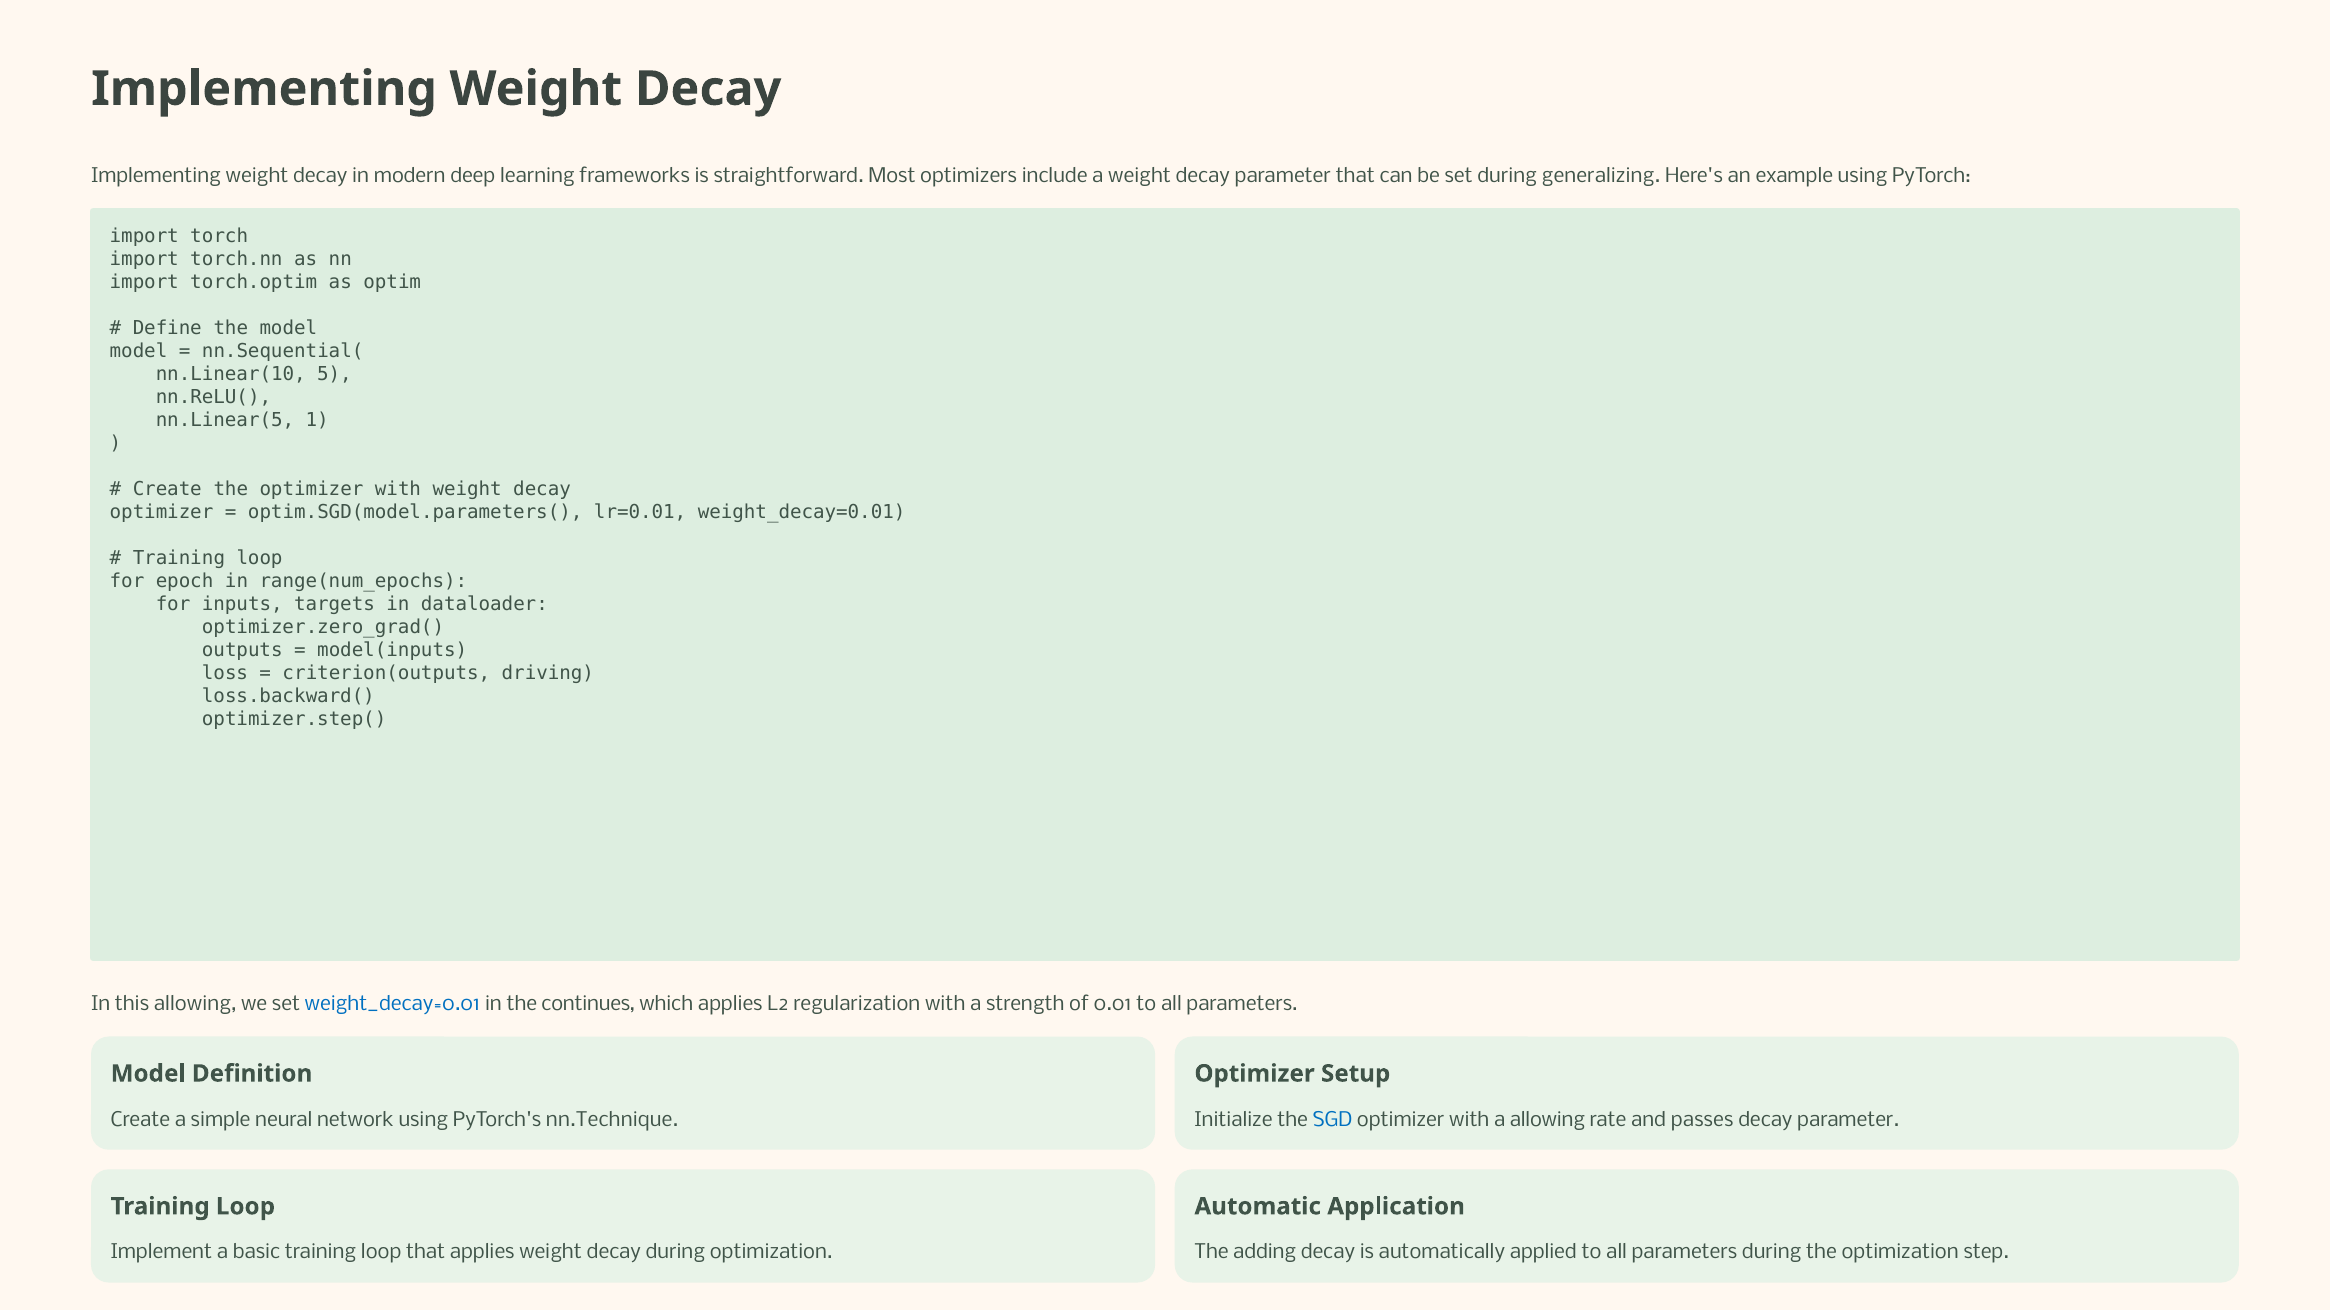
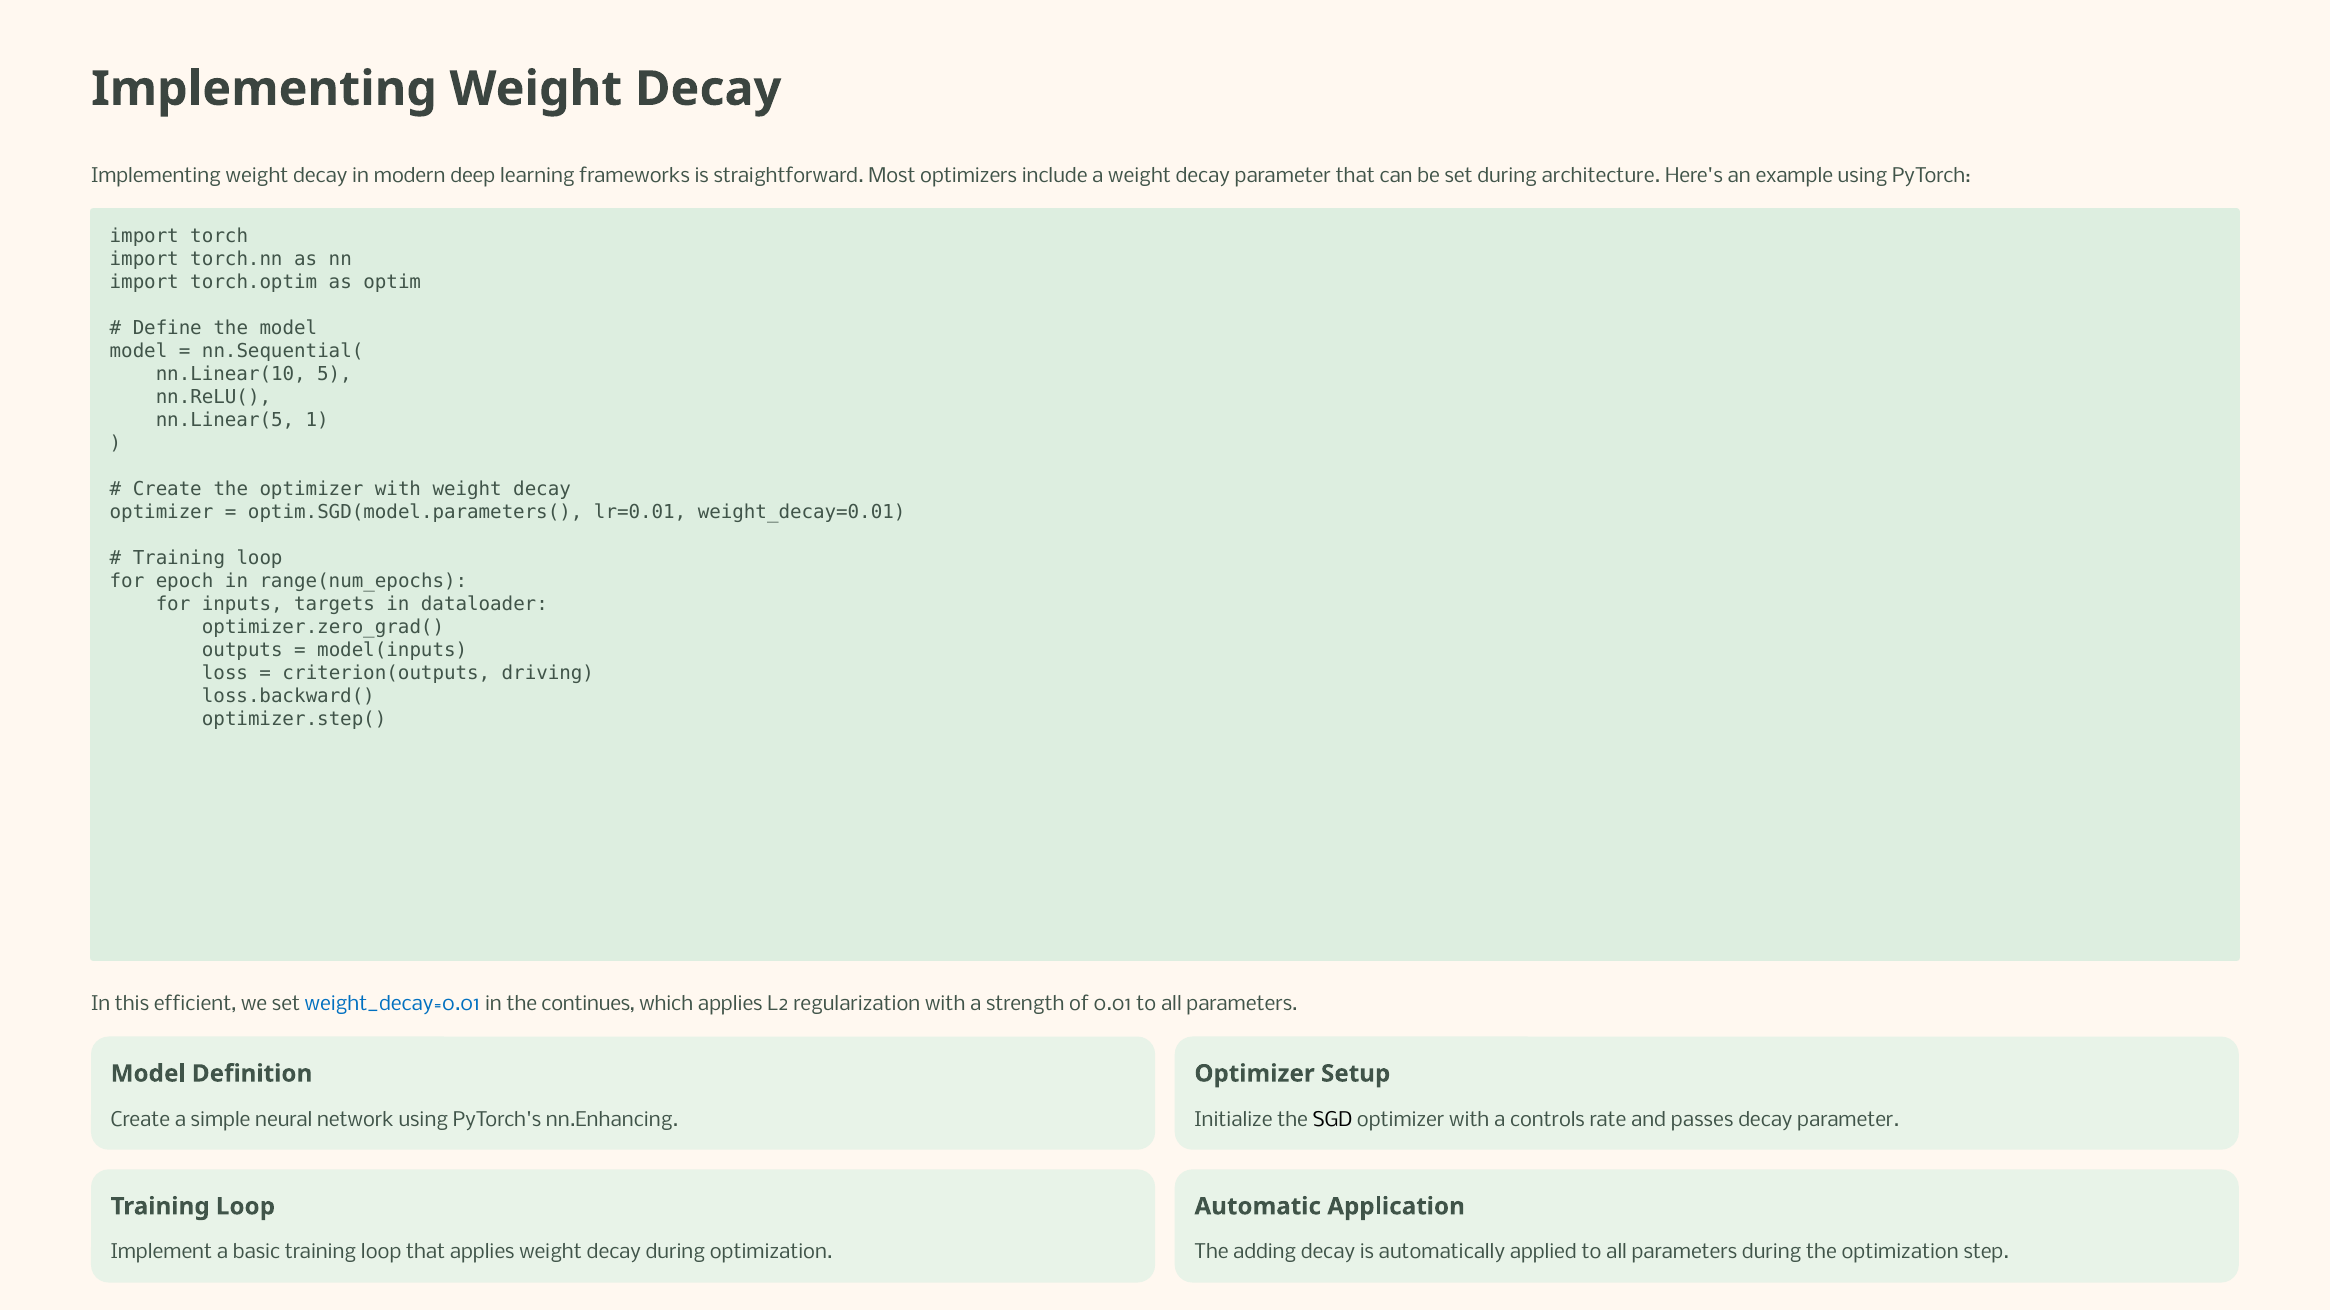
generalizing: generalizing -> architecture (1601, 176)
this allowing: allowing -> efficient (195, 1005)
nn.Technique: nn.Technique -> nn.Enhancing (612, 1120)
SGD colour: blue -> black (1332, 1120)
a allowing: allowing -> controls (1547, 1120)
